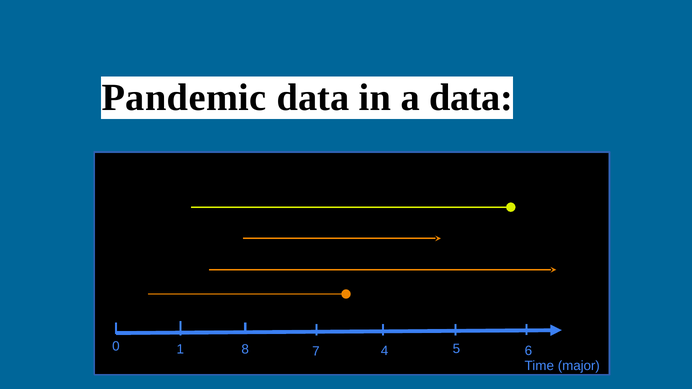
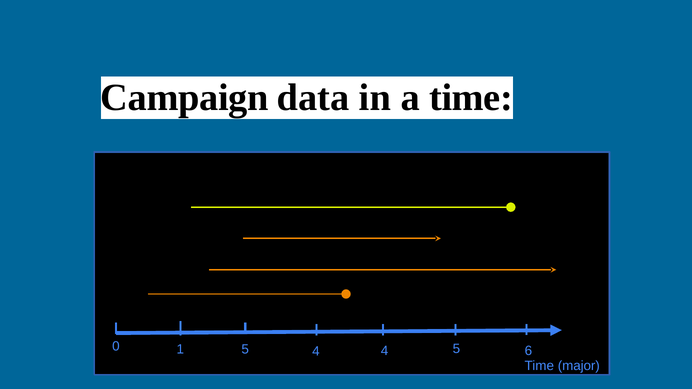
Pandemic: Pandemic -> Campaign (184, 98)
a data: data -> time (471, 98)
0 8: 8 -> 5 (245, 349)
1 7: 7 -> 4 (316, 351)
